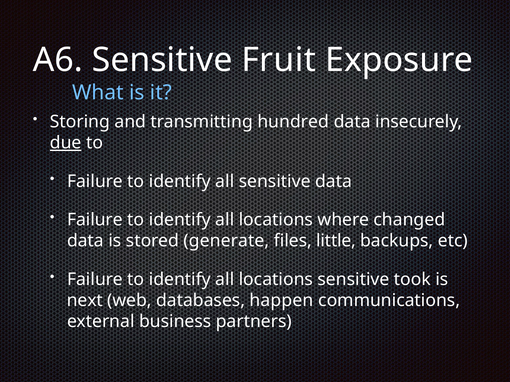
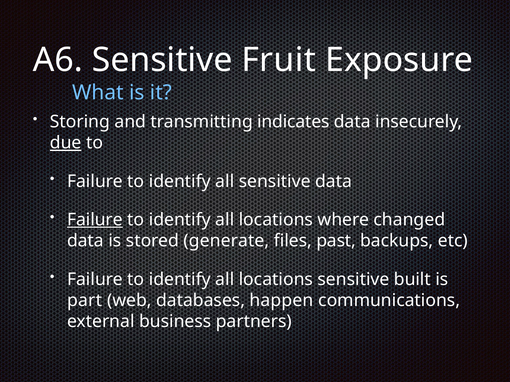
hundred: hundred -> indicates (293, 122)
Failure underline: none -> present (95, 220)
little: little -> past (336, 241)
took: took -> built (412, 280)
next: next -> part (85, 301)
